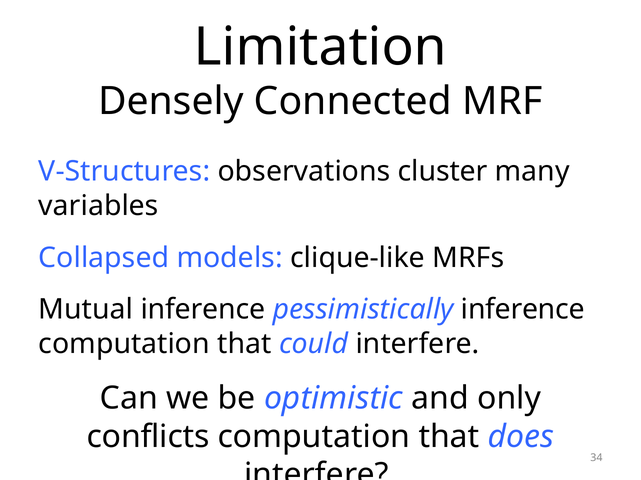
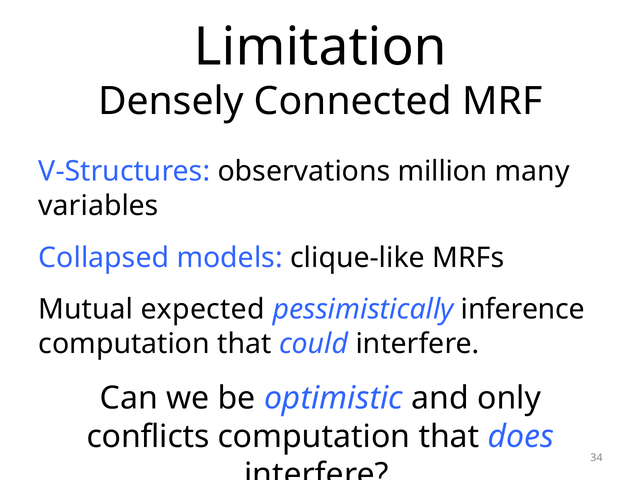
cluster: cluster -> million (443, 172)
Mutual inference: inference -> expected (203, 310)
